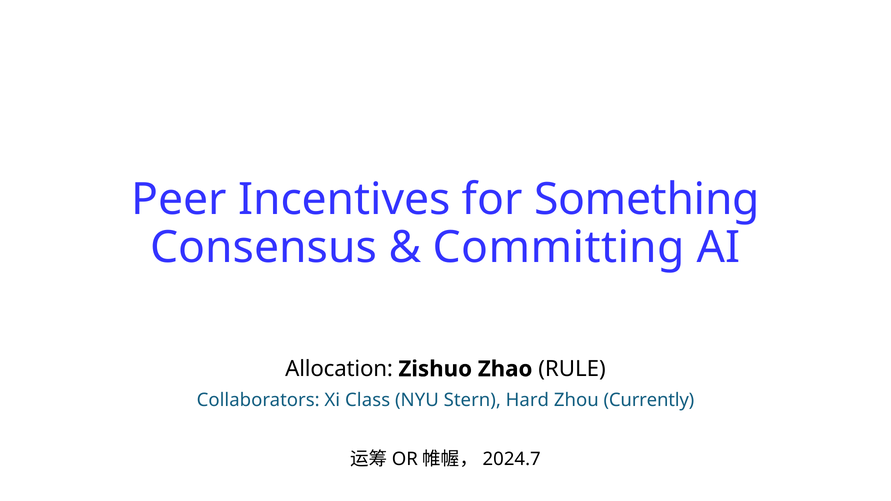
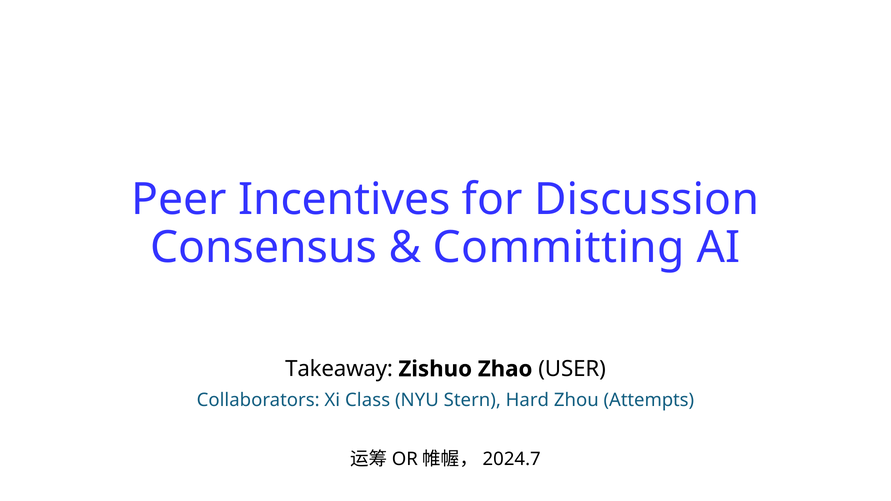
Something: Something -> Discussion (647, 200)
Allocation: Allocation -> Takeaway (339, 369)
RULE: RULE -> USER (572, 369)
Currently: Currently -> Attempts (649, 400)
